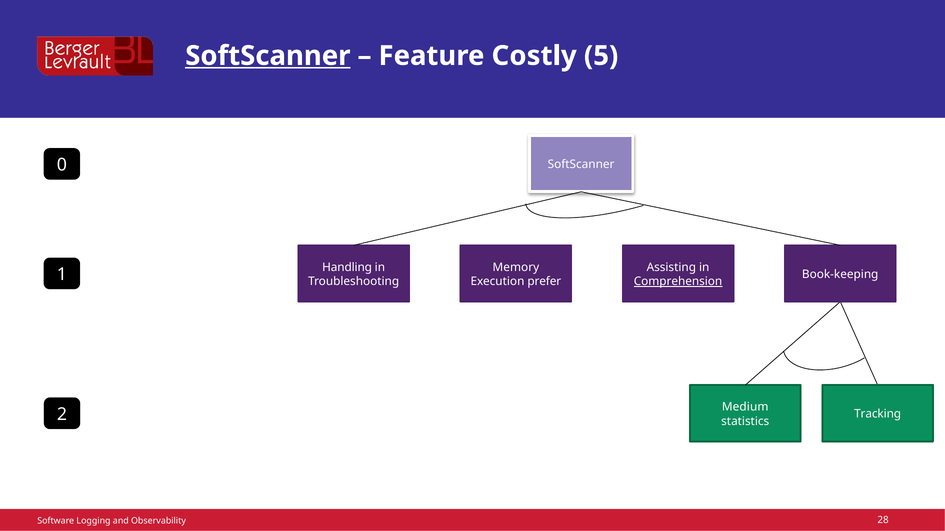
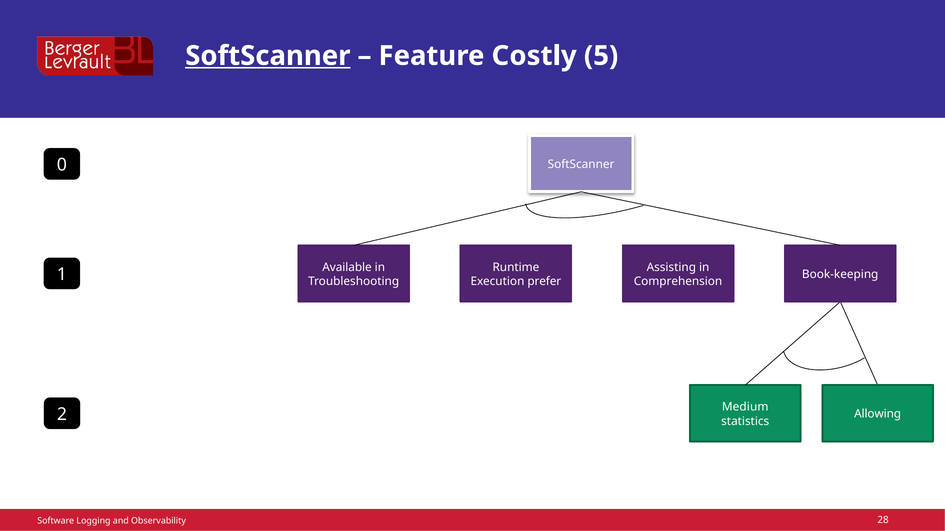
Handling: Handling -> Available (347, 267)
Memory: Memory -> Runtime (516, 267)
Comprehension underline: present -> none (678, 282)
Tracking: Tracking -> Allowing (878, 415)
